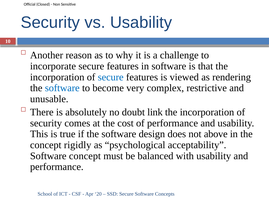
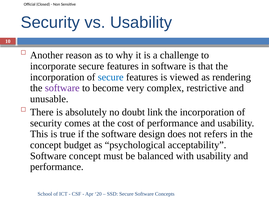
software colour: blue -> purple (62, 88)
above: above -> refers (216, 134)
rigidly: rigidly -> budget (78, 145)
